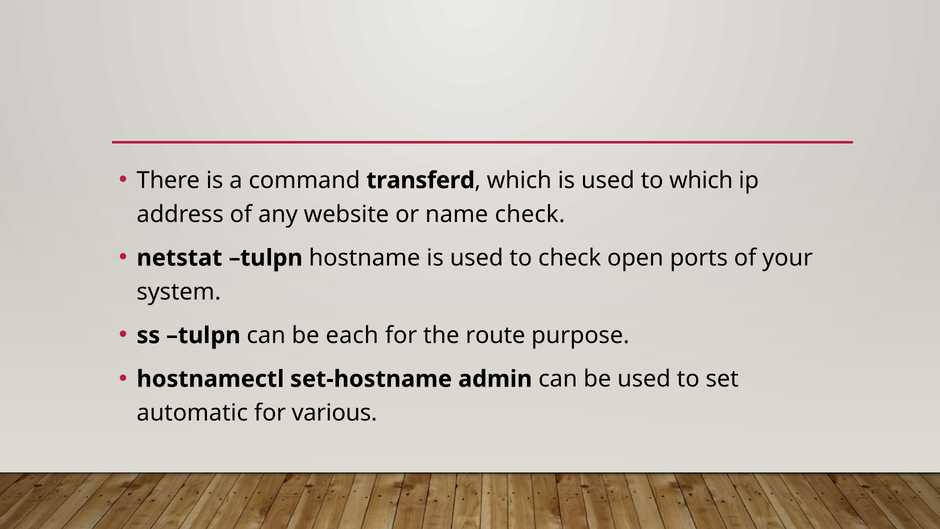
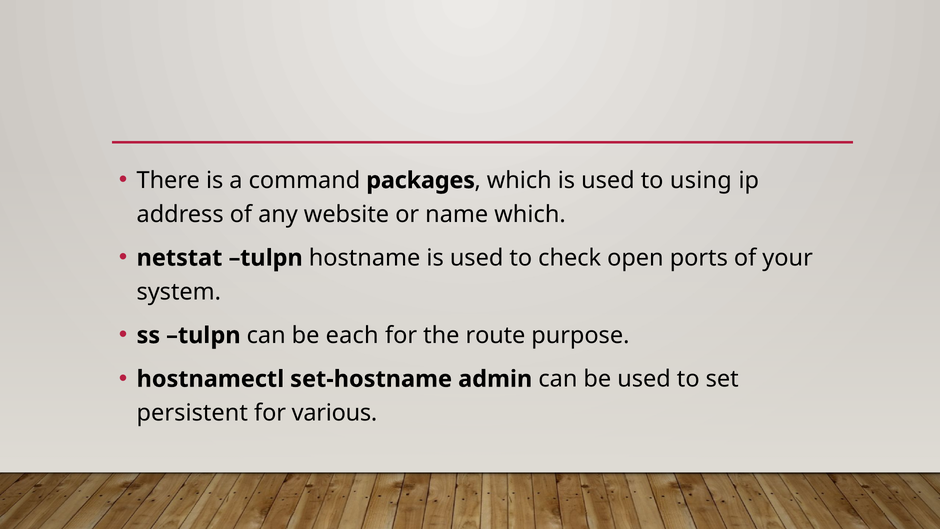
transferd: transferd -> packages (421, 180)
to which: which -> using (701, 180)
name check: check -> which (530, 214)
automatic: automatic -> persistent (192, 413)
